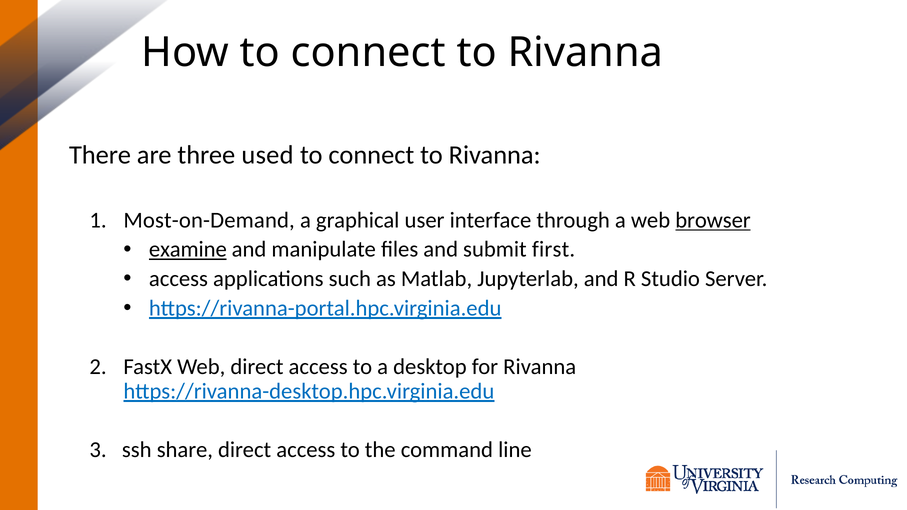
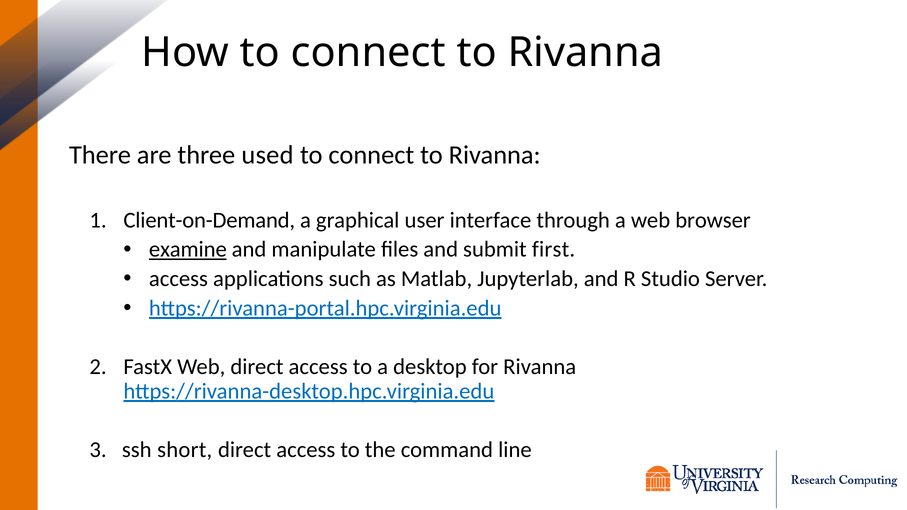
Most-on-Demand: Most-on-Demand -> Client-on-Demand (209, 220)
browser underline: present -> none (713, 220)
share: share -> short (185, 450)
